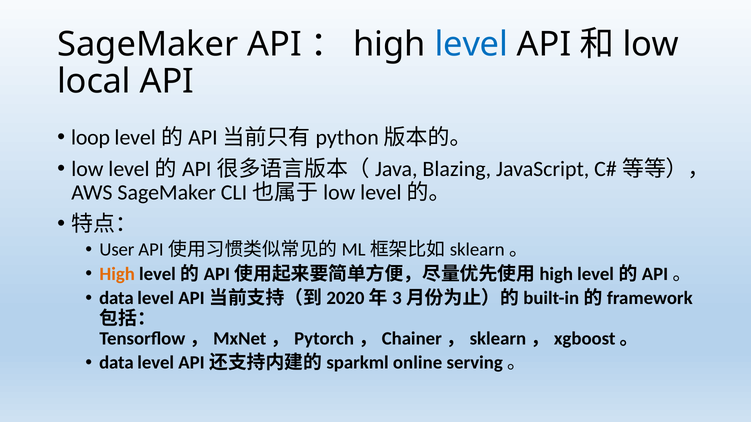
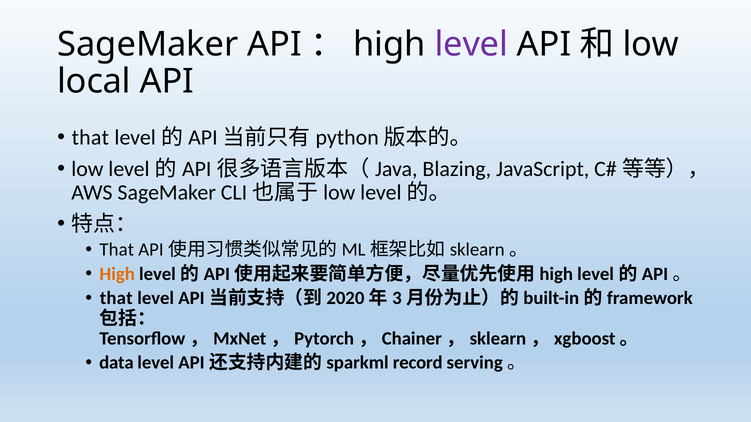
level colour: blue -> purple (471, 45)
loop: loop -> that (90, 138)
User: User -> That (117, 250)
data: data -> that (116, 298)
online: online -> record (418, 363)
